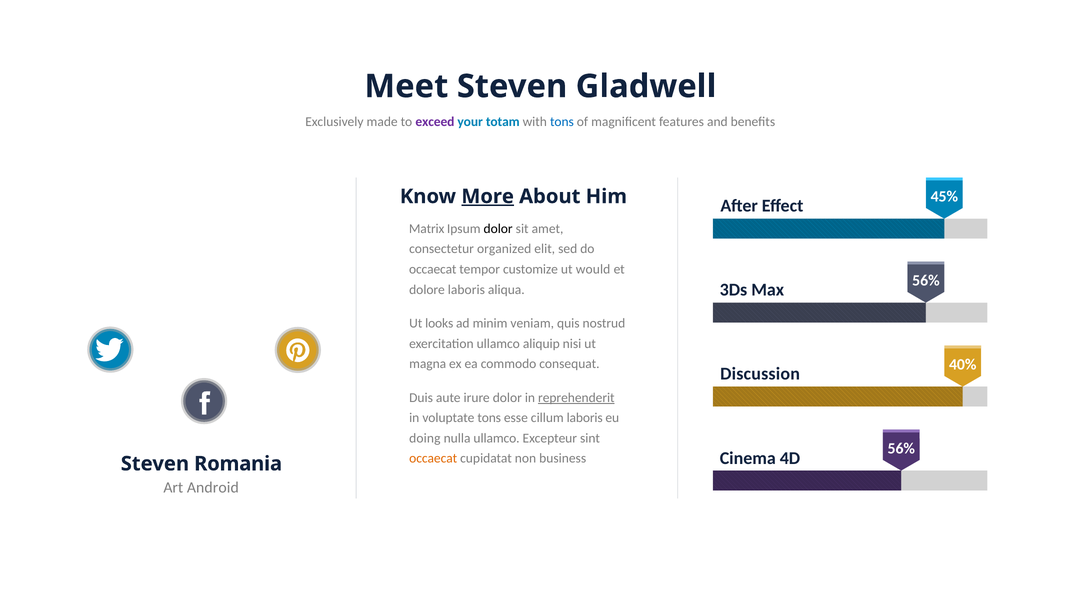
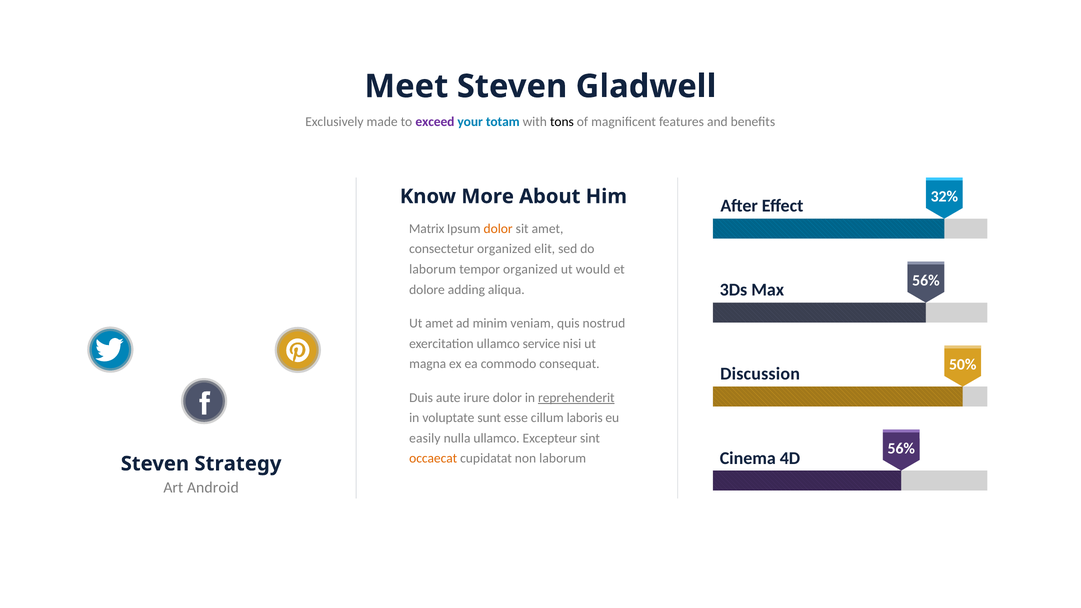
tons colour: blue -> black (562, 122)
45%: 45% -> 32% (944, 197)
More underline: present -> none (488, 196)
dolor colour: black -> orange (498, 229)
occaecat: occaecat -> laborum (433, 269)
tempor customize: customize -> organized (530, 269)
dolore laboris: laboris -> adding (466, 290)
Ut looks: looks -> amet (439, 323)
aliquip: aliquip -> service (541, 344)
40%: 40% -> 50% (963, 365)
voluptate tons: tons -> sunt (489, 418)
doing: doing -> easily (425, 438)
non business: business -> laborum (563, 459)
Romania: Romania -> Strategy (238, 464)
